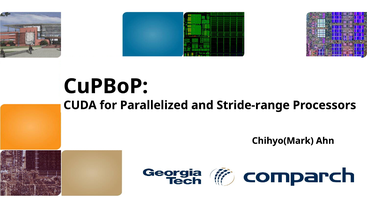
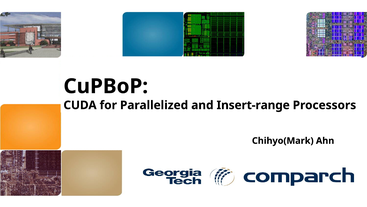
Stride-range: Stride-range -> Insert-range (253, 105)
